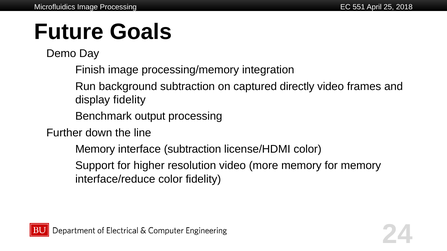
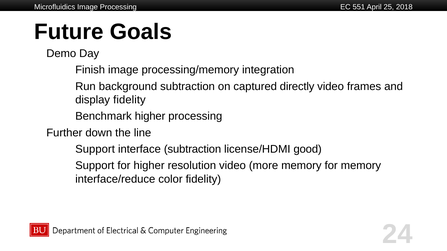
Benchmark output: output -> higher (150, 116)
Memory: Memory -> Support (95, 149)
license/HDMI color: color -> good (308, 149)
